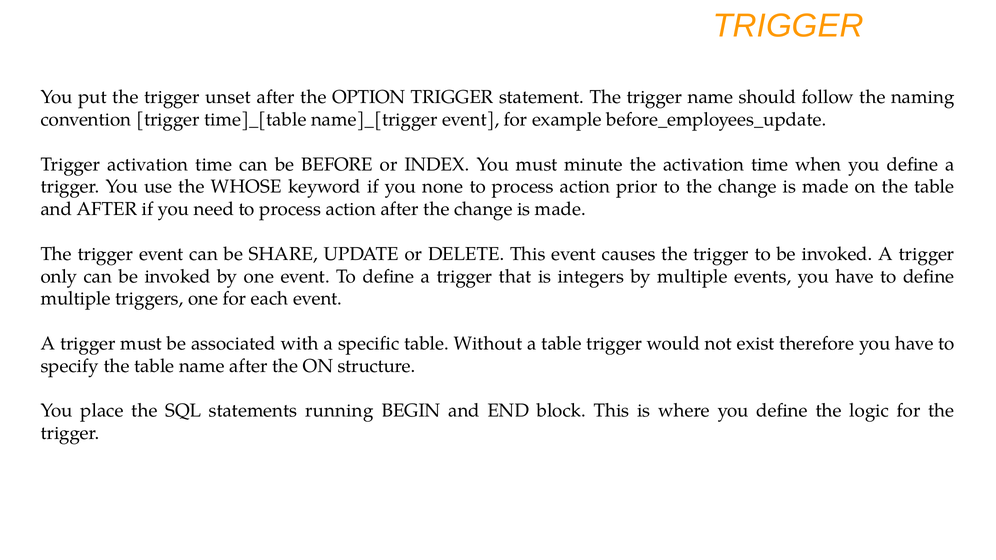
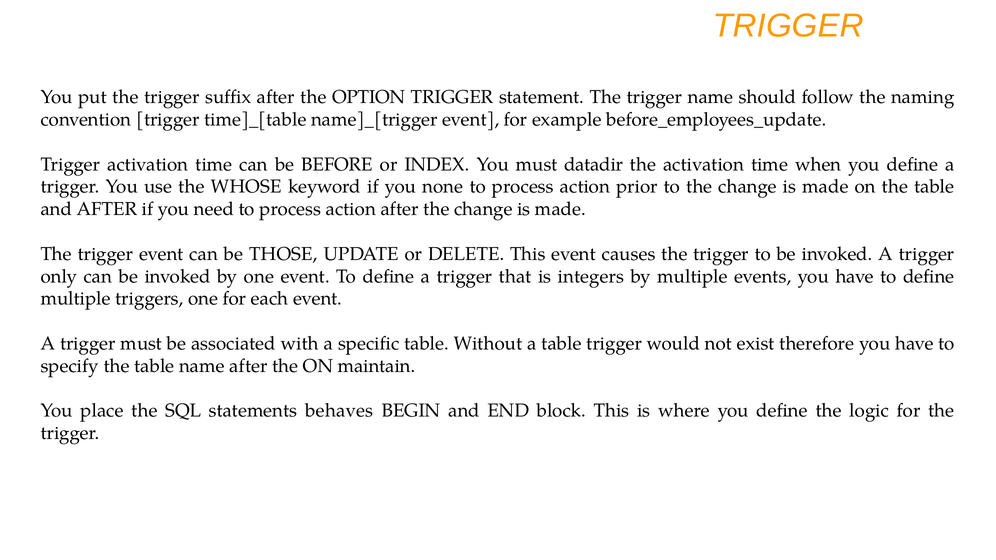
unset: unset -> suffix (228, 97)
minute: minute -> datadir (594, 164)
SHARE: SHARE -> THOSE (283, 254)
structure: structure -> maintain (377, 366)
running: running -> behaves (339, 411)
